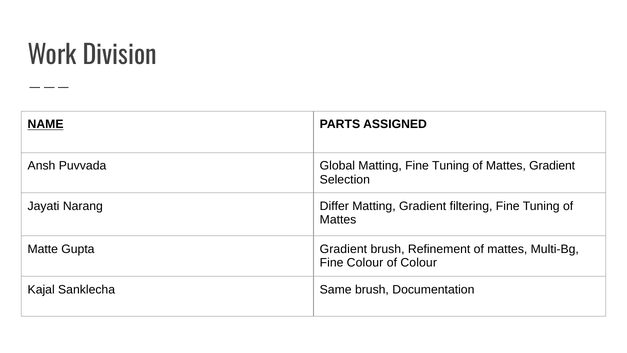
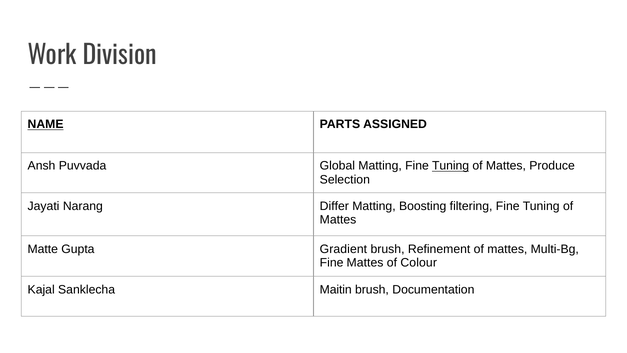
Tuning underline: none -> present (451, 166)
Mattes Gradient: Gradient -> Produce (552, 166)
Matting Gradient: Gradient -> Boosting (423, 206)
Fine Colour: Colour -> Mattes (365, 263)
Same: Same -> Maitin (336, 289)
